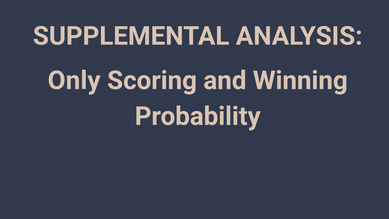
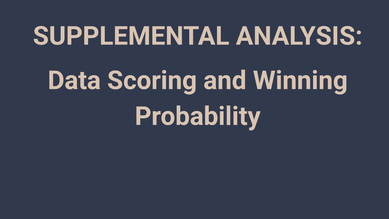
Only: Only -> Data (74, 80)
